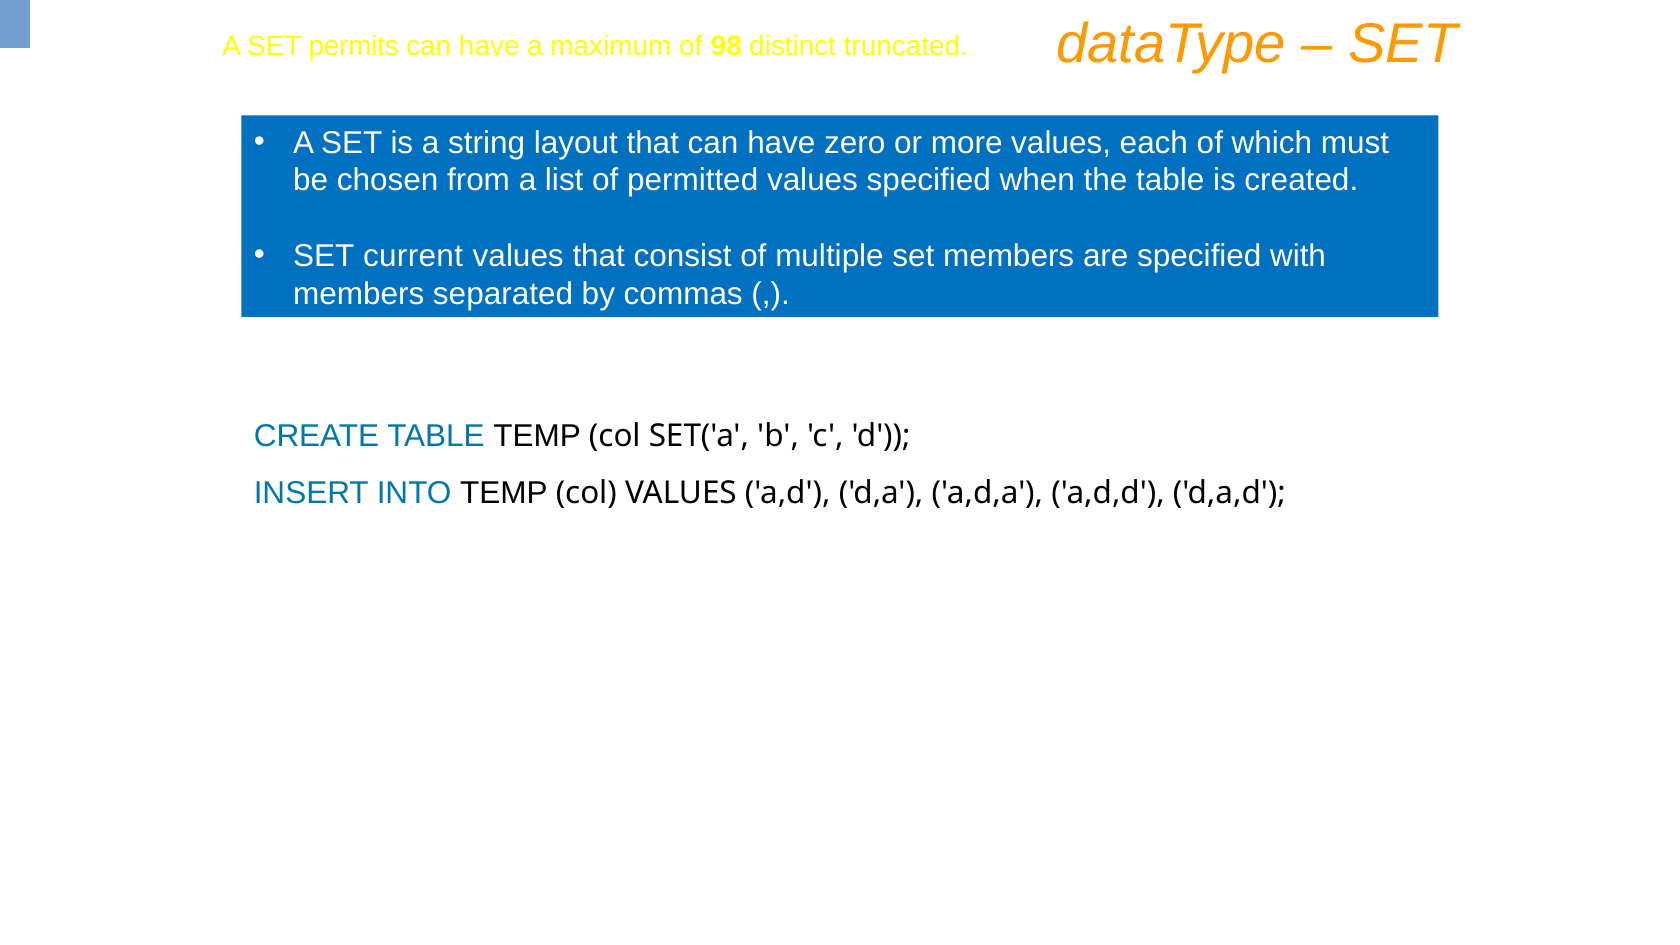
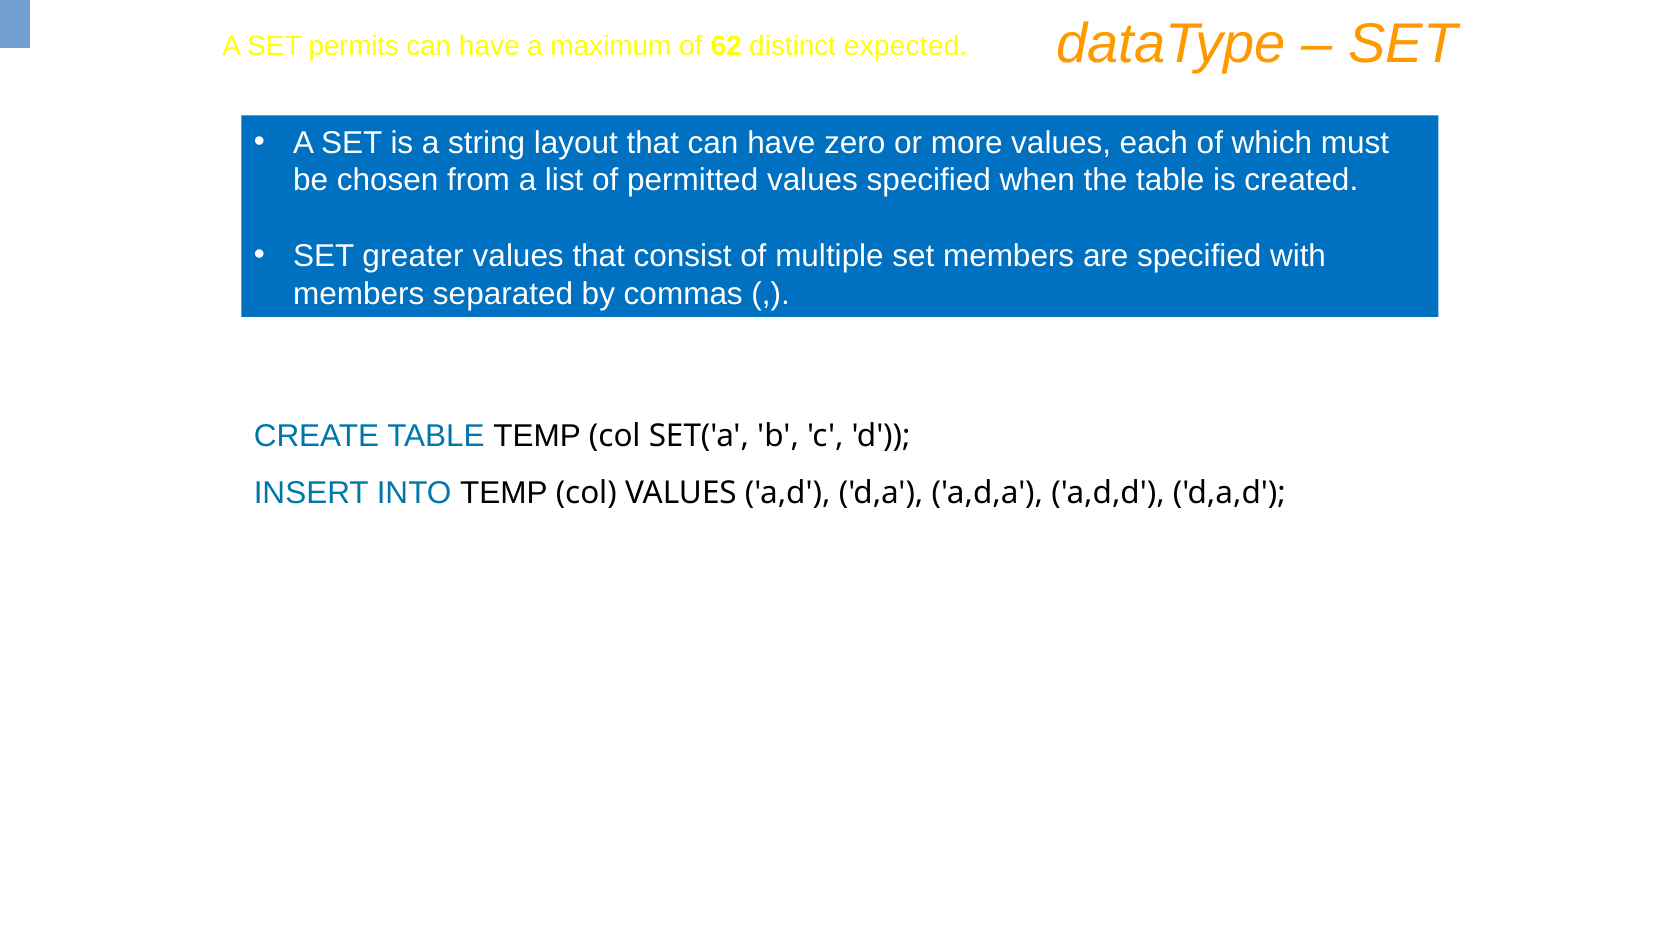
98: 98 -> 62 (726, 47)
truncated: truncated -> expected (906, 47)
current: current -> greater (413, 256)
